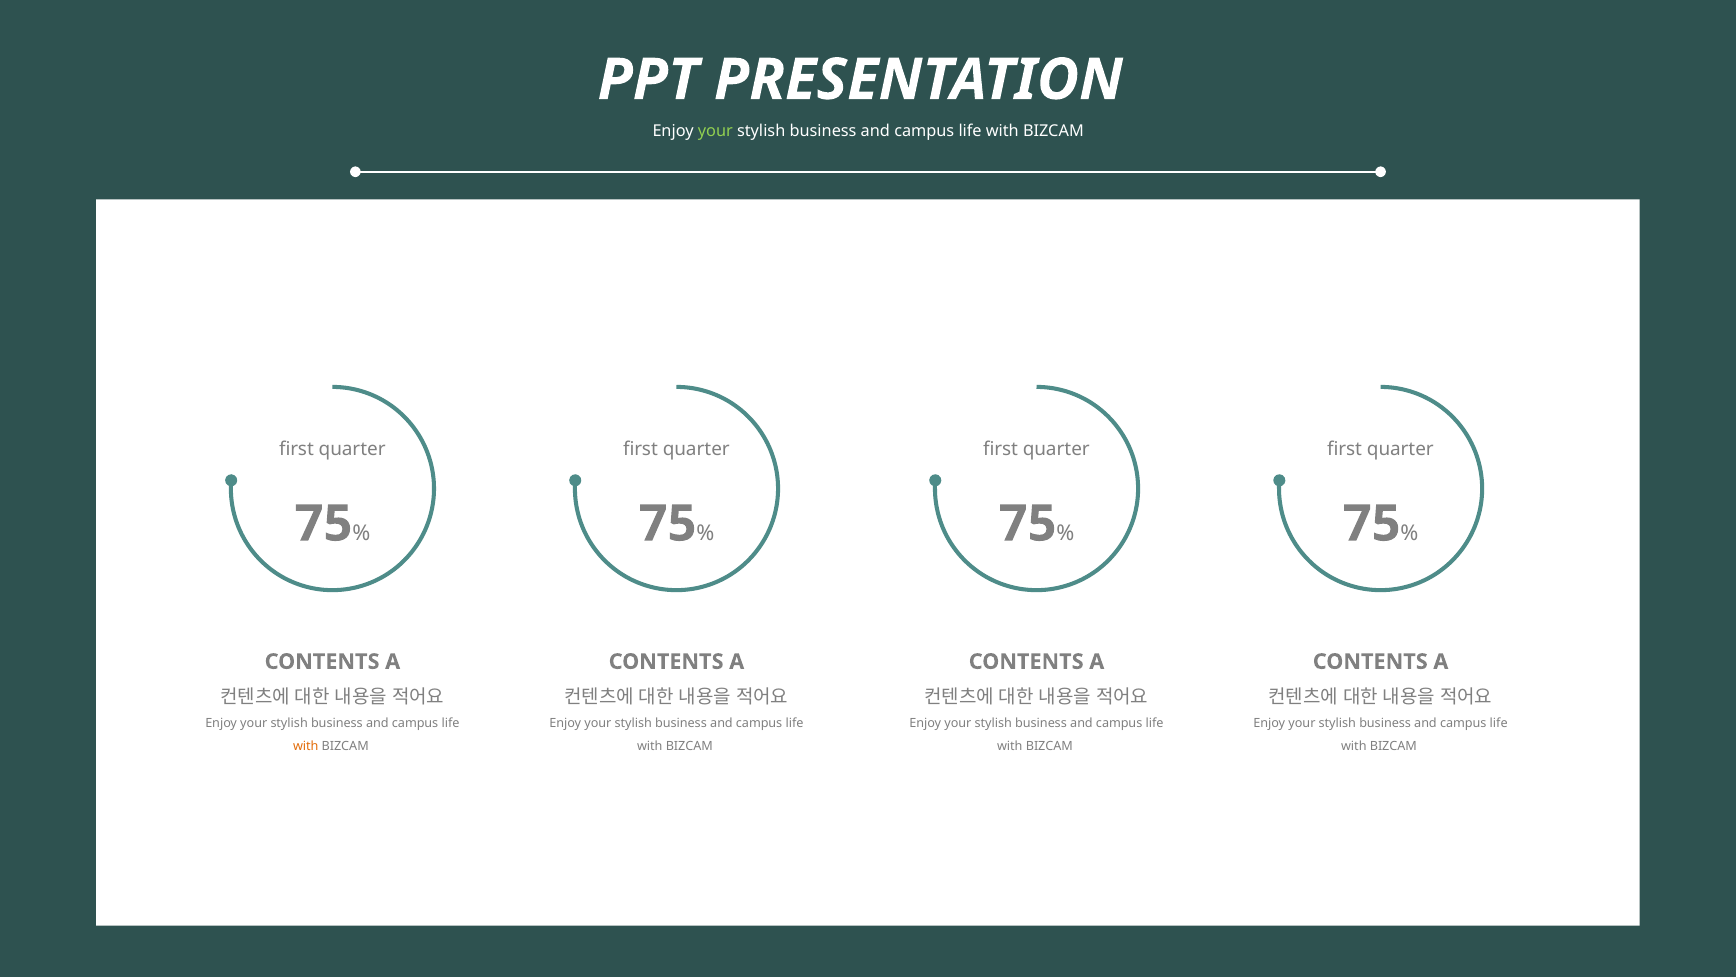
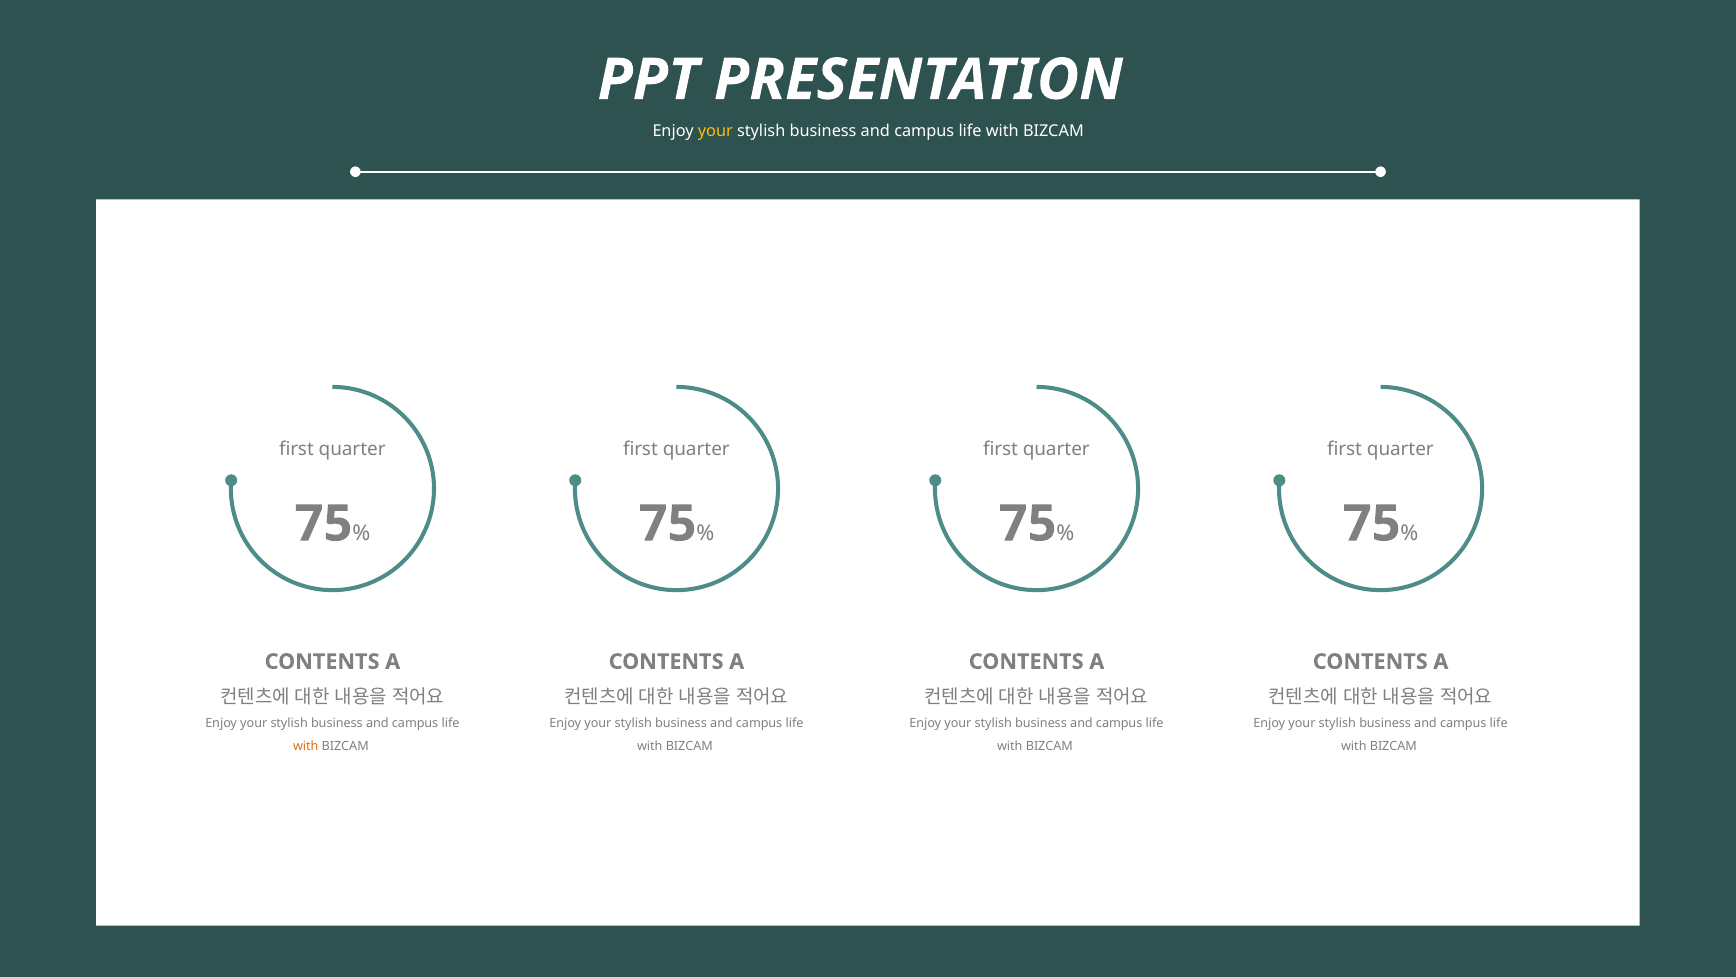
your colour: light green -> yellow (715, 131)
